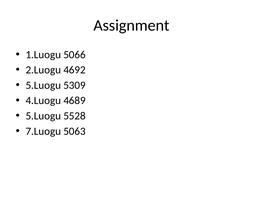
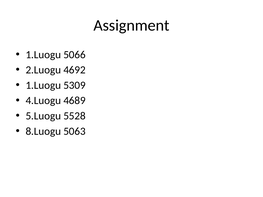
5.Luogu: 5.Luogu -> 1.Luogu (43, 85)
7.Luogu: 7.Luogu -> 8.Luogu (43, 131)
